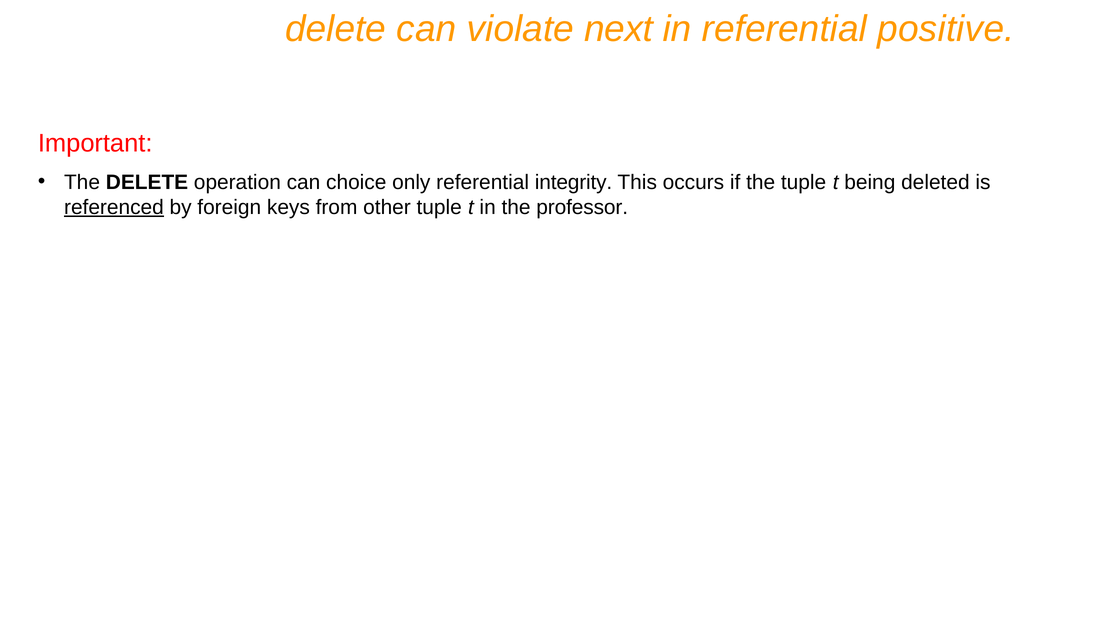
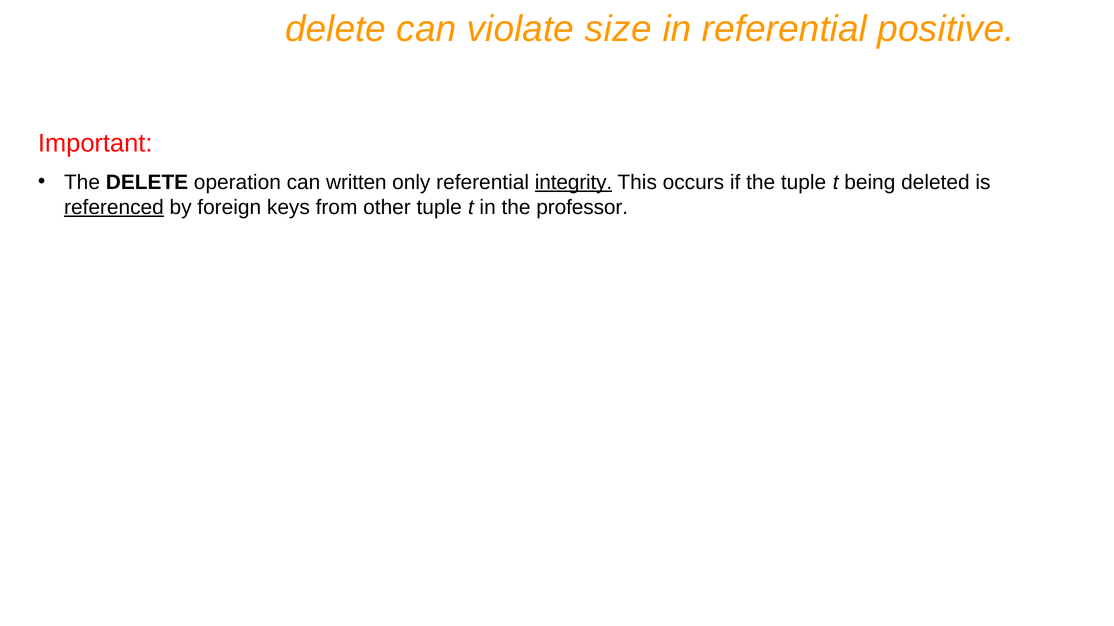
next: next -> size (618, 29)
choice: choice -> written (356, 182)
integrity underline: none -> present (574, 182)
